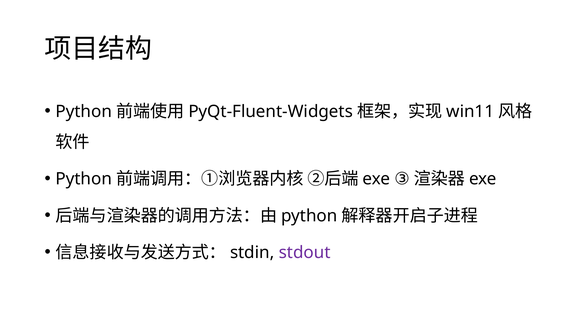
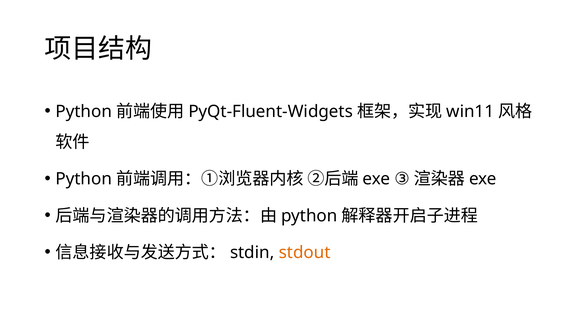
stdout colour: purple -> orange (305, 253)
